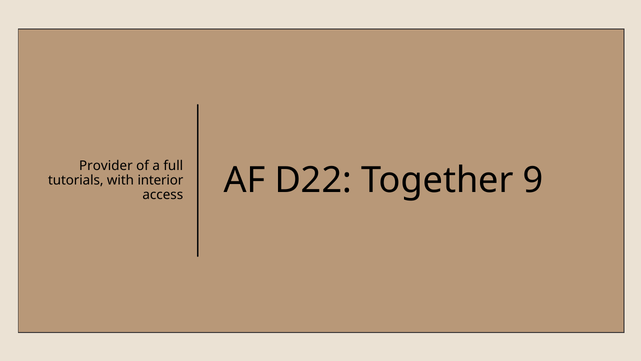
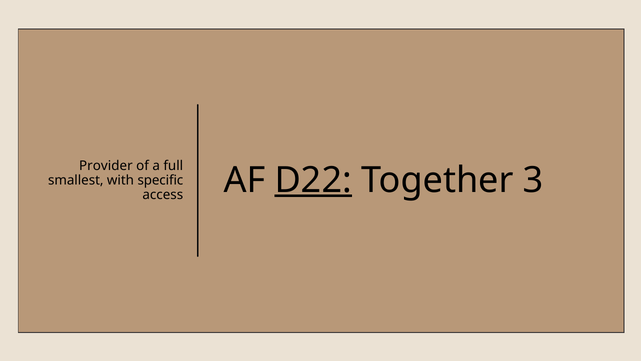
tutorials: tutorials -> smallest (76, 180)
interior: interior -> specific (160, 180)
D22 underline: none -> present (313, 180)
9: 9 -> 3 (533, 180)
